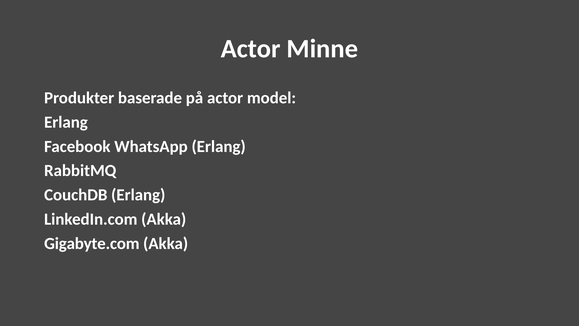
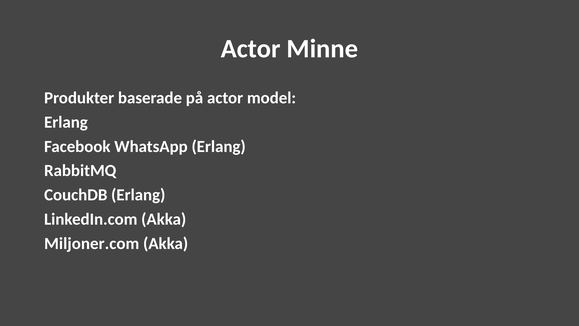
Gigabyte.com: Gigabyte.com -> Miljoner.com (92, 243)
